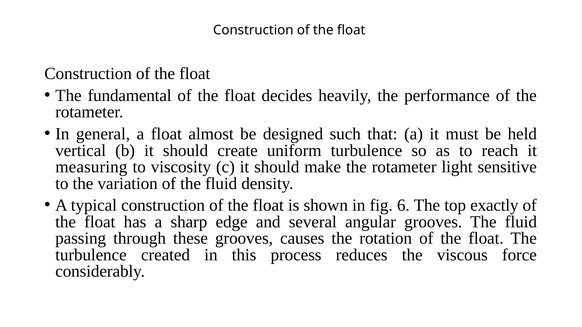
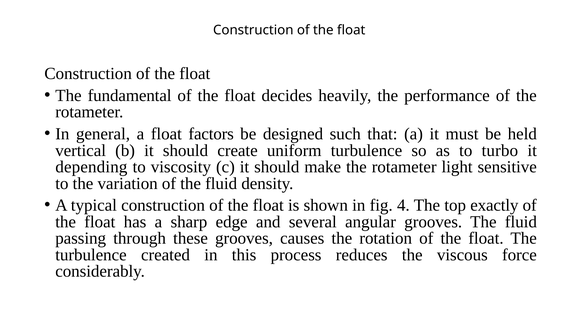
almost: almost -> factors (211, 134)
reach: reach -> turbo (500, 151)
measuring: measuring -> depending (91, 167)
6: 6 -> 4 (403, 206)
